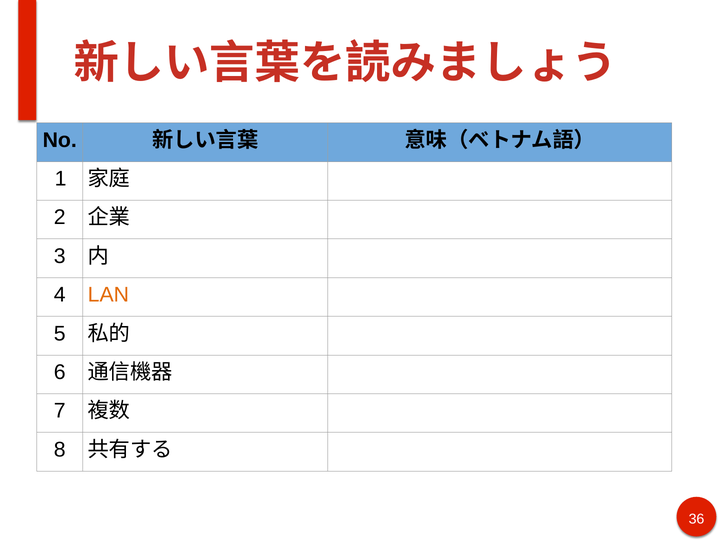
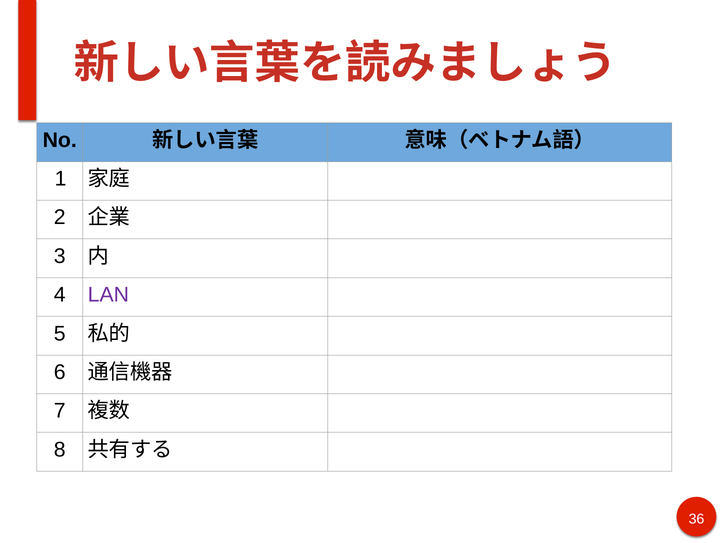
LAN colour: orange -> purple (108, 295)
